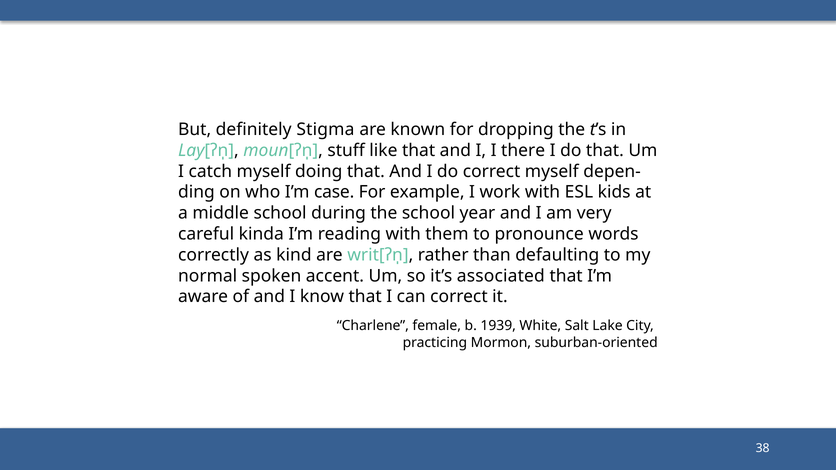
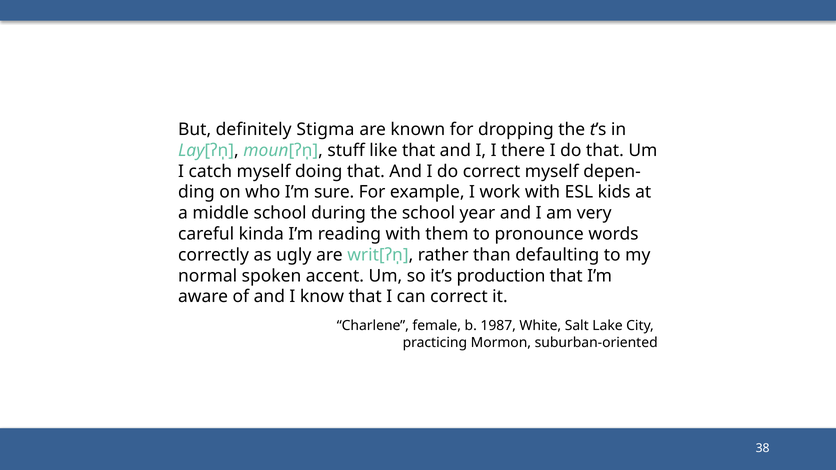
case: case -> sure (334, 192)
kind: kind -> ugly (294, 255)
associated: associated -> production (501, 276)
1939: 1939 -> 1987 (498, 326)
